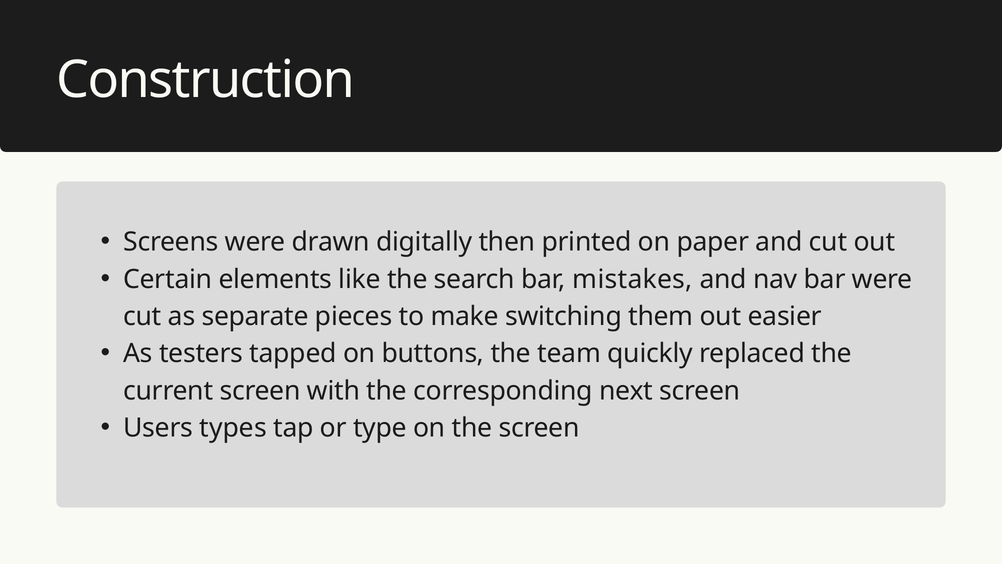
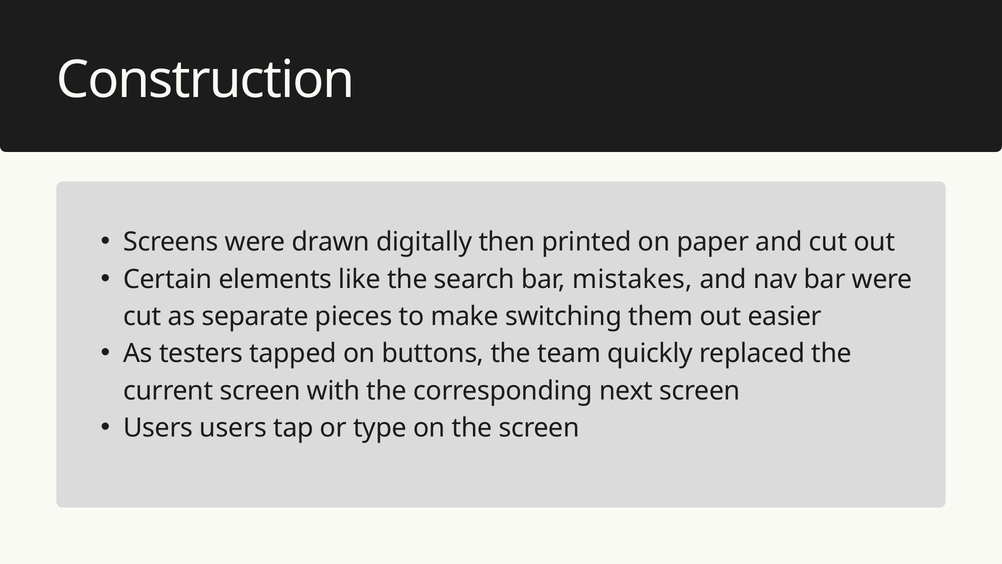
Users types: types -> users (233, 428)
